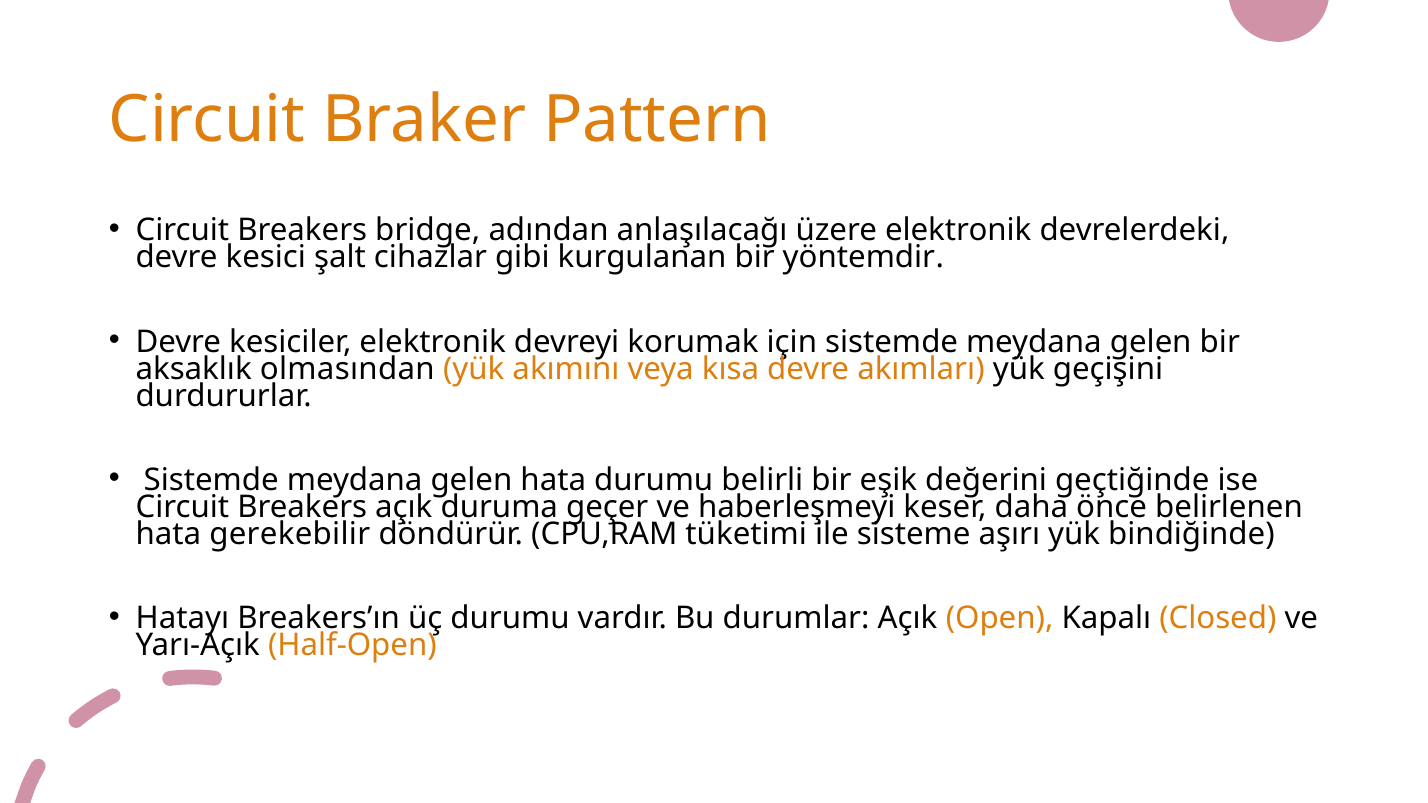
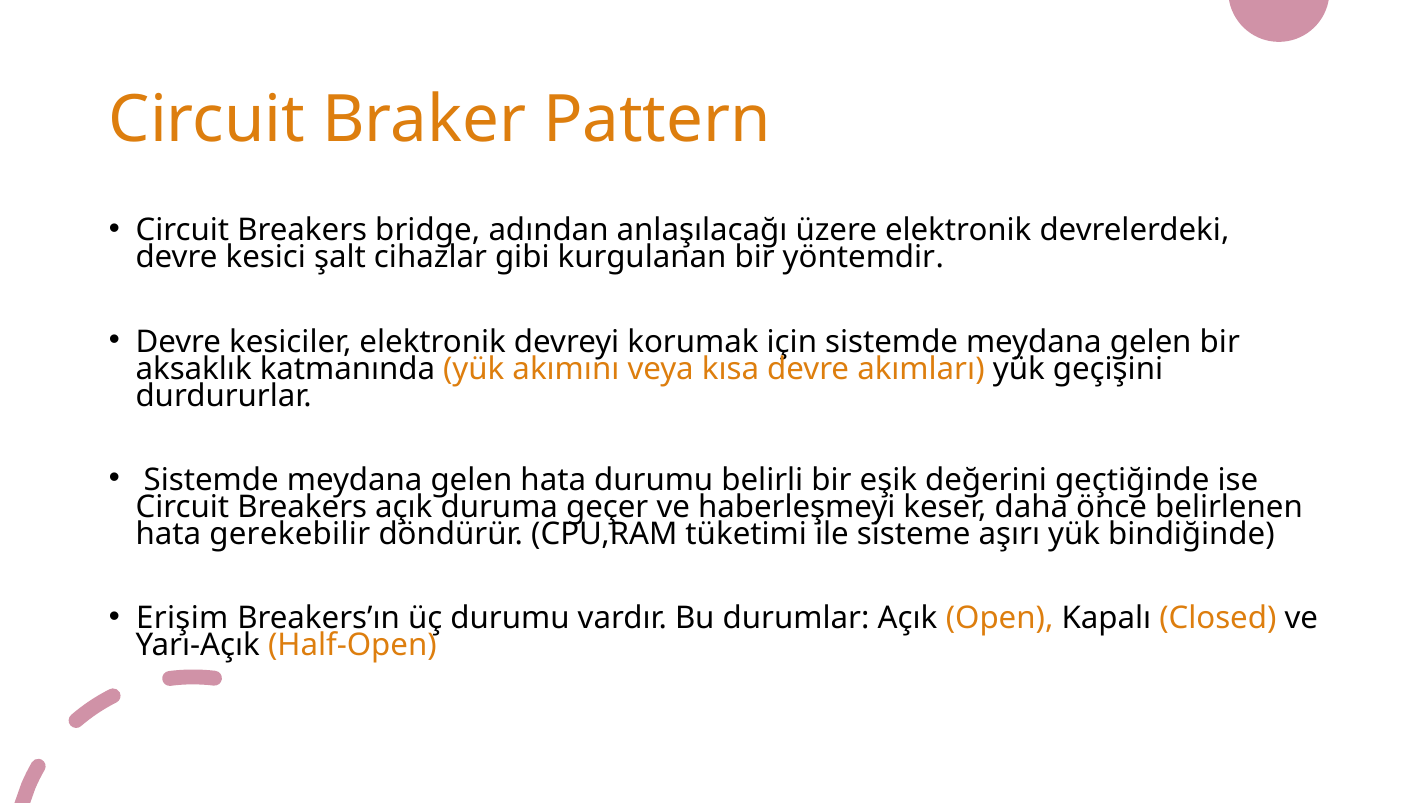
olmasından: olmasından -> katmanında (347, 369)
Hatayı: Hatayı -> Erişim (182, 619)
